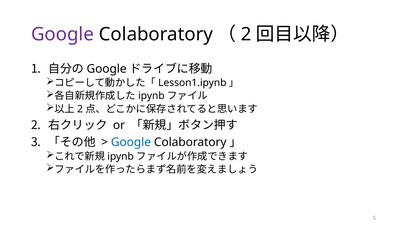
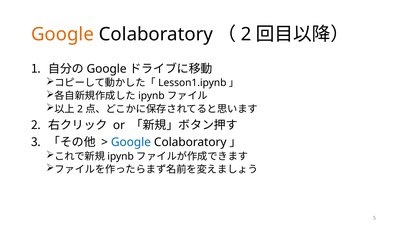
Google colour: purple -> orange (62, 34)
